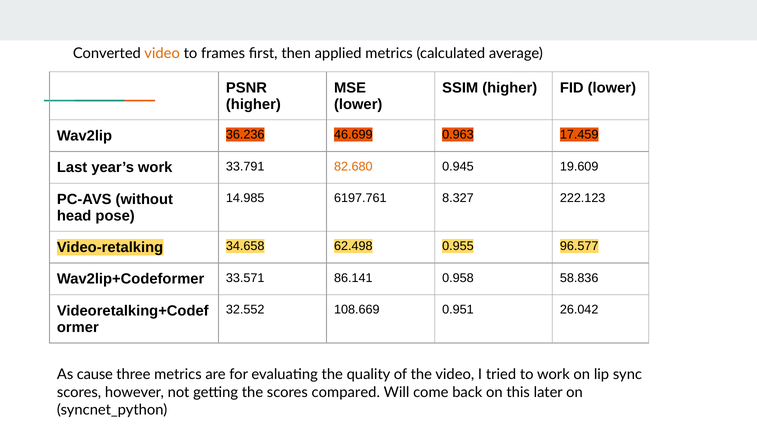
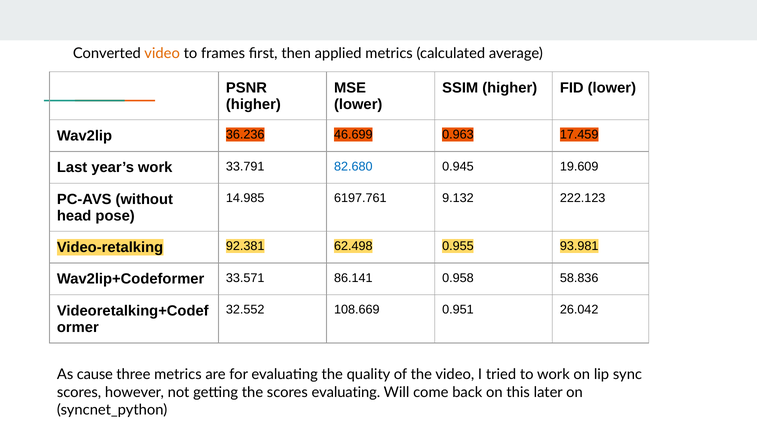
82.680 colour: orange -> blue (353, 166)
8.327: 8.327 -> 9.132 (458, 198)
34.658: 34.658 -> 92.381 (245, 246)
96.577: 96.577 -> 93.981 (579, 246)
scores compared: compared -> evaluating (346, 392)
